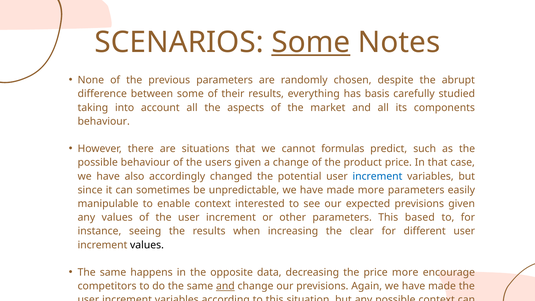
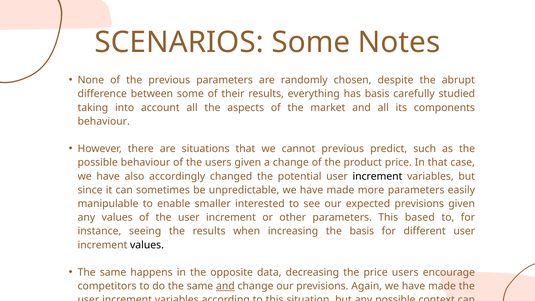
Some underline: present -> none (311, 42)
cannot formulas: formulas -> previous (343, 149)
increment colour: blue -> black (377, 176)
enable context: context -> smaller (213, 204)
the clear: clear -> basis (362, 231)
price more: more -> users (405, 272)
